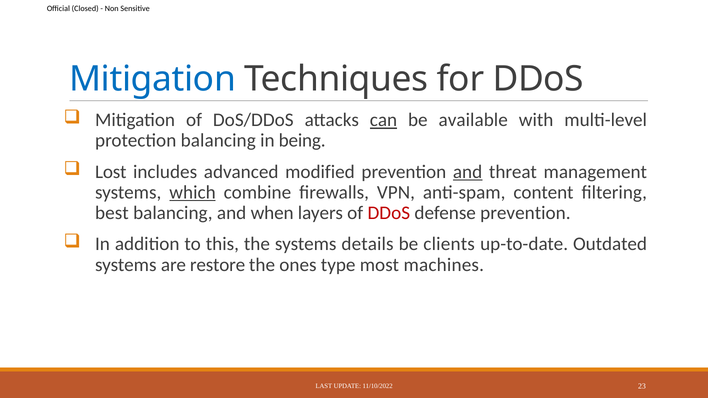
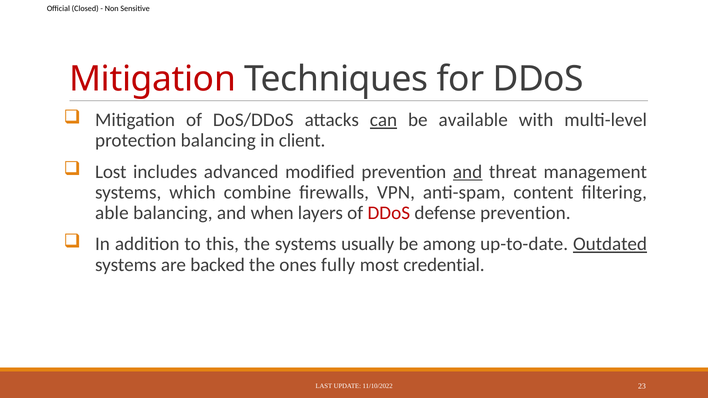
Mitigation colour: blue -> red (152, 79)
being: being -> client (302, 141)
which underline: present -> none (193, 192)
best: best -> able (112, 213)
details: details -> usually (368, 244)
clients: clients -> among (449, 244)
Outdated underline: none -> present (610, 244)
restore: restore -> backed (218, 265)
type: type -> fully (338, 265)
machines: machines -> credential (444, 265)
